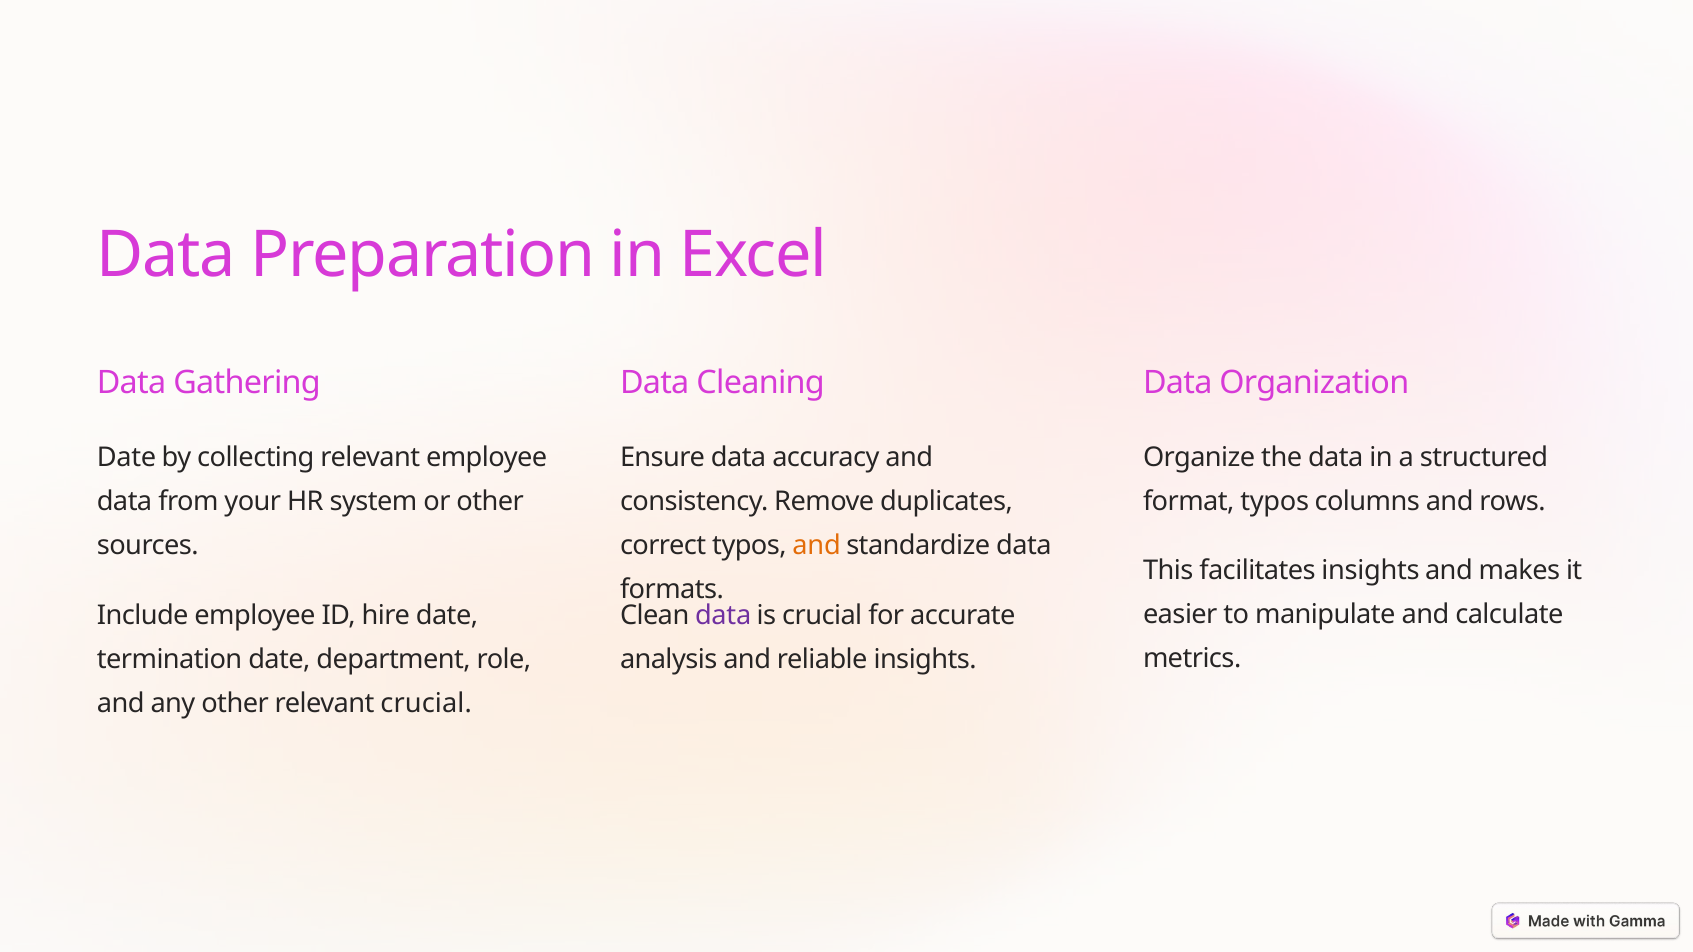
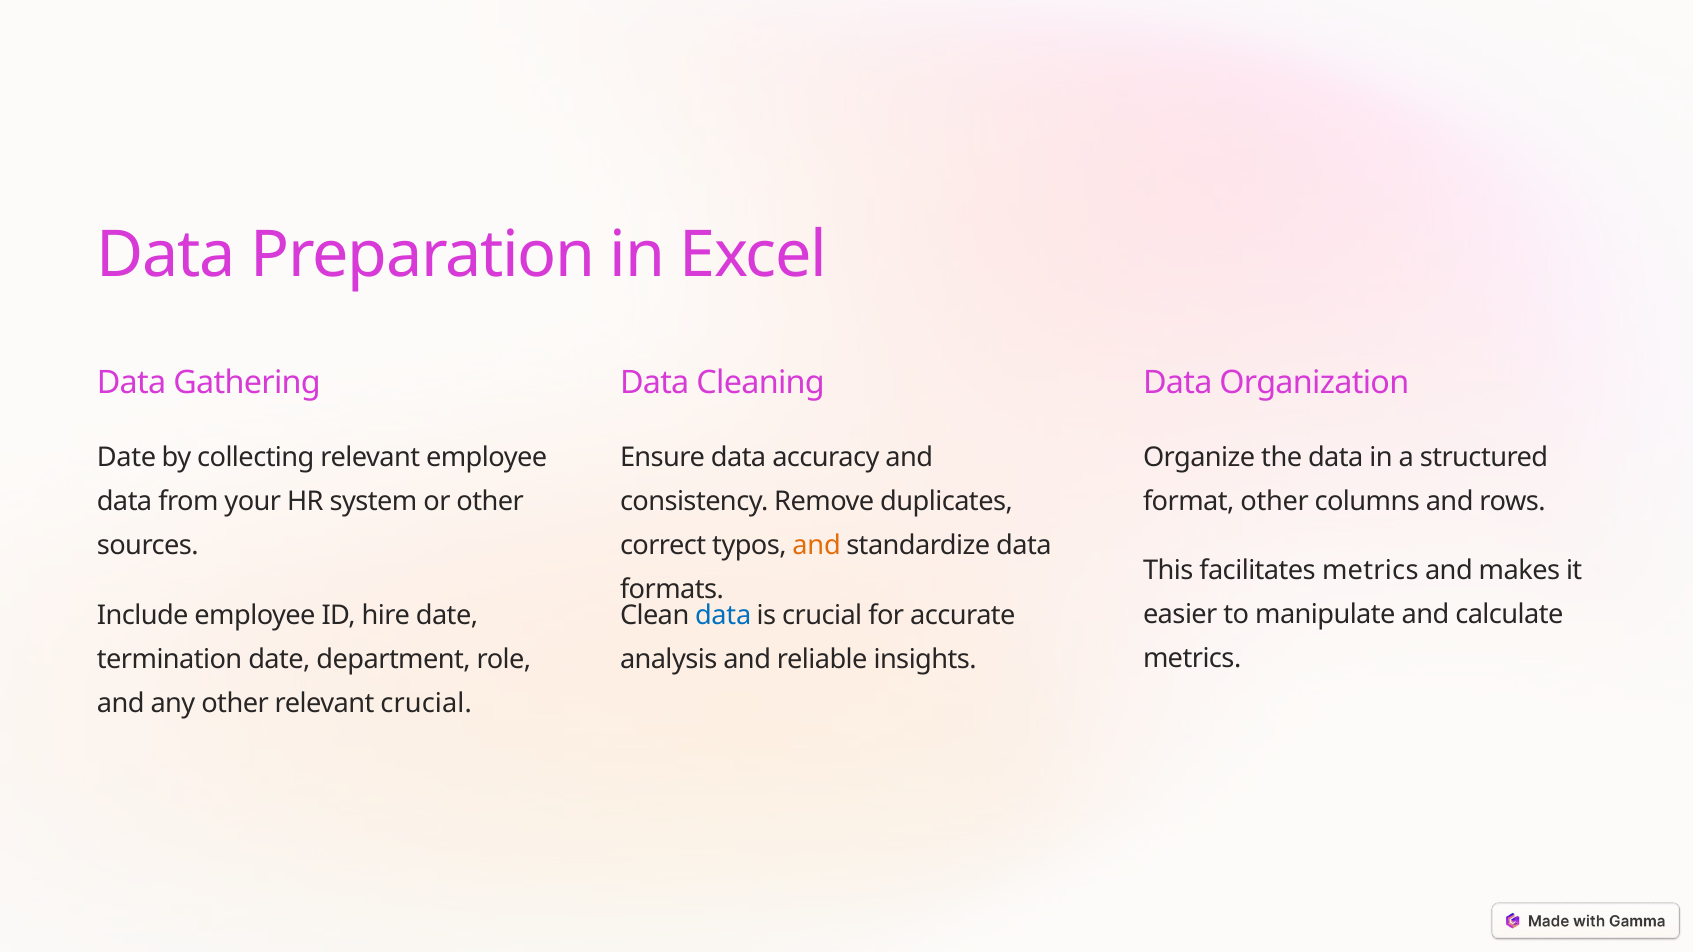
format typos: typos -> other (1275, 502)
facilitates insights: insights -> metrics (1370, 571)
data colour: purple -> blue (723, 615)
